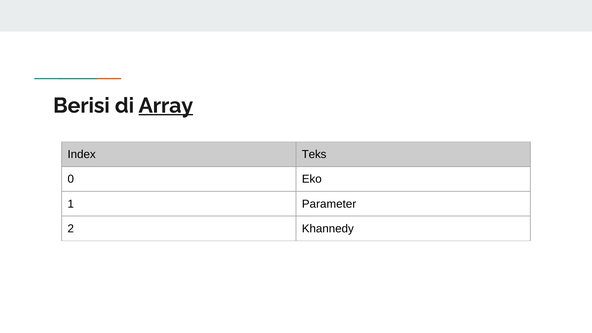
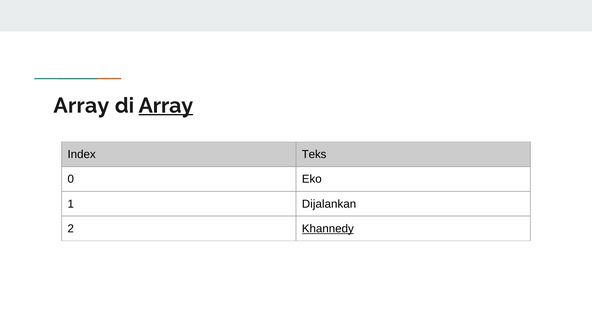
Berisi: Berisi -> Array (81, 106)
Parameter: Parameter -> Dijalankan (329, 204)
Khannedy underline: none -> present (328, 229)
